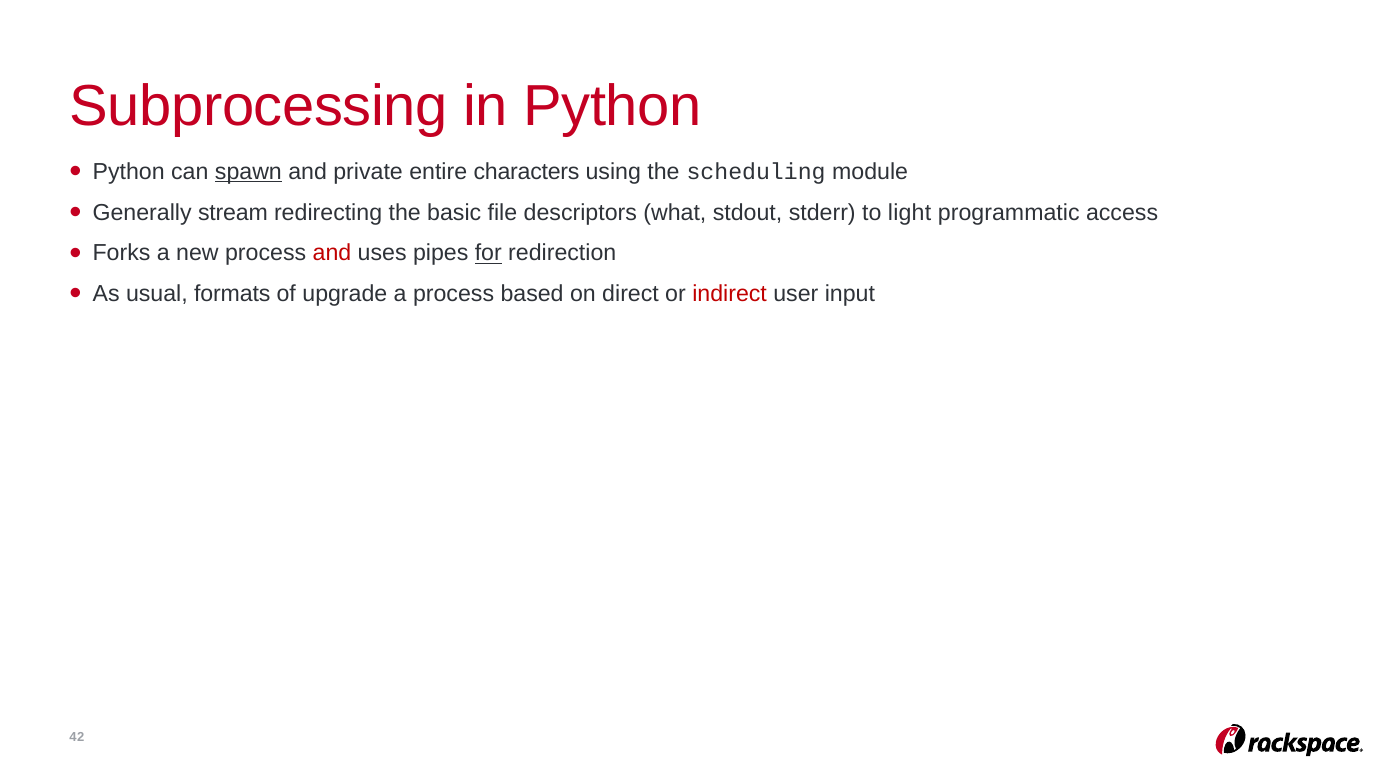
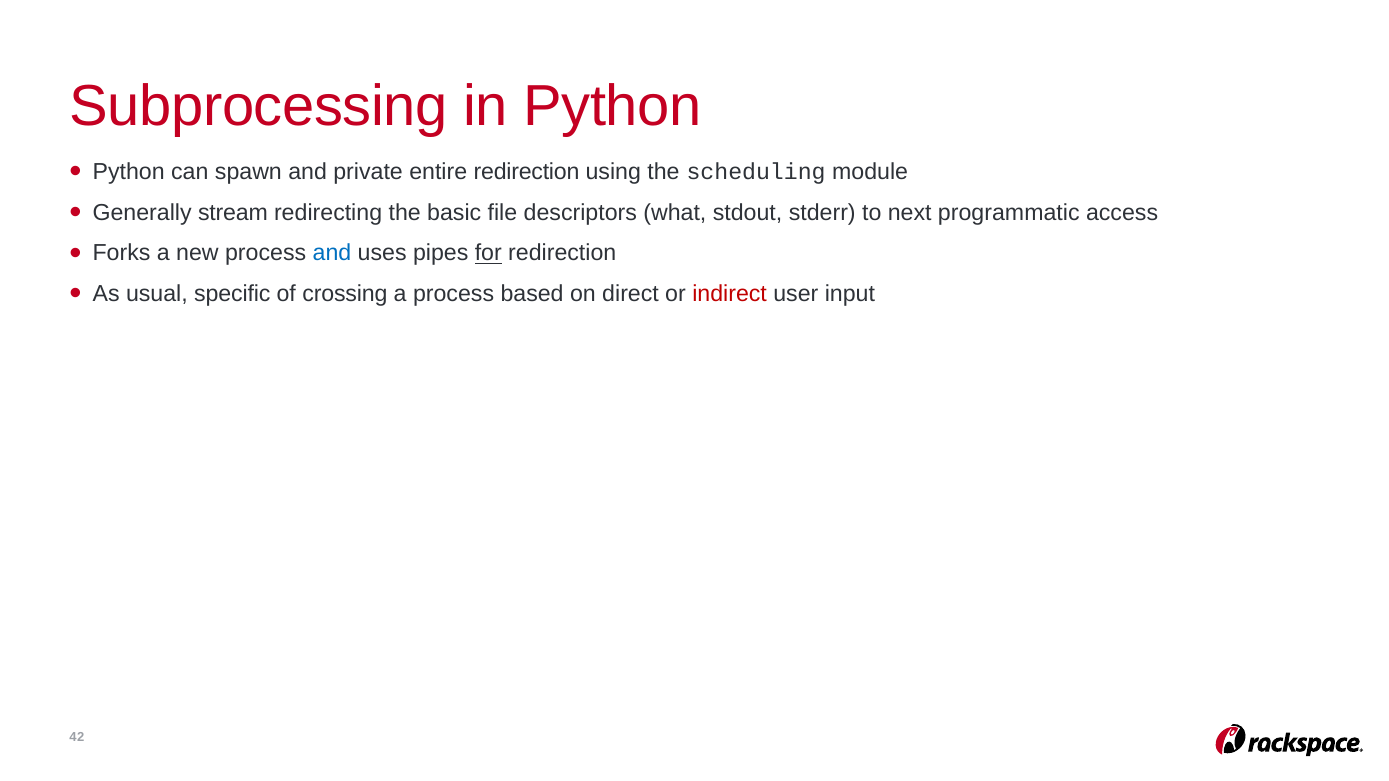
spawn underline: present -> none (248, 172)
entire characters: characters -> redirection (527, 172)
light: light -> next (910, 212)
and colour: red -> blue (332, 253)
formats: formats -> specific (232, 294)
upgrade: upgrade -> crossing (345, 294)
